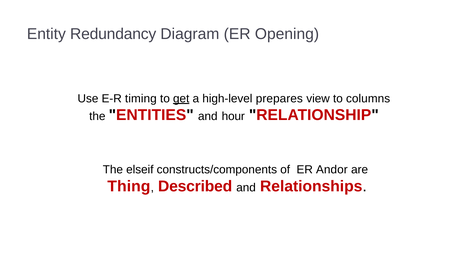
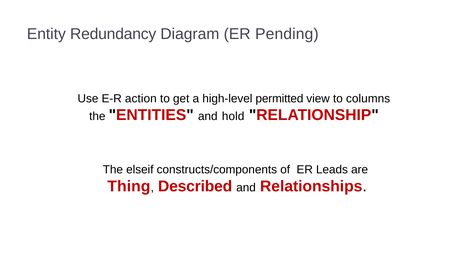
Opening: Opening -> Pending (287, 34)
timing: timing -> action (141, 98)
get underline: present -> none (181, 98)
prepares: prepares -> permitted (279, 98)
hour: hour -> hold (233, 116)
Andor: Andor -> Leads (332, 169)
